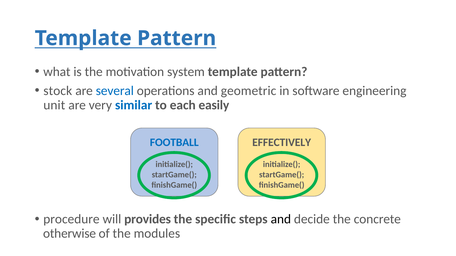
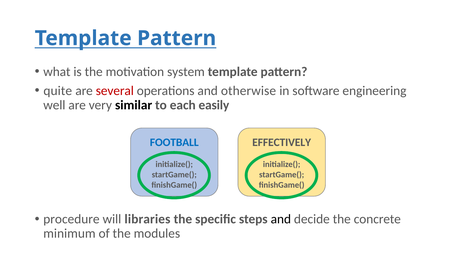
stock: stock -> quite (58, 91)
several colour: blue -> red (115, 91)
geometric: geometric -> otherwise (249, 91)
unit: unit -> well (54, 105)
similar colour: blue -> black (134, 105)
provides: provides -> libraries (147, 220)
otherwise: otherwise -> minimum (69, 234)
